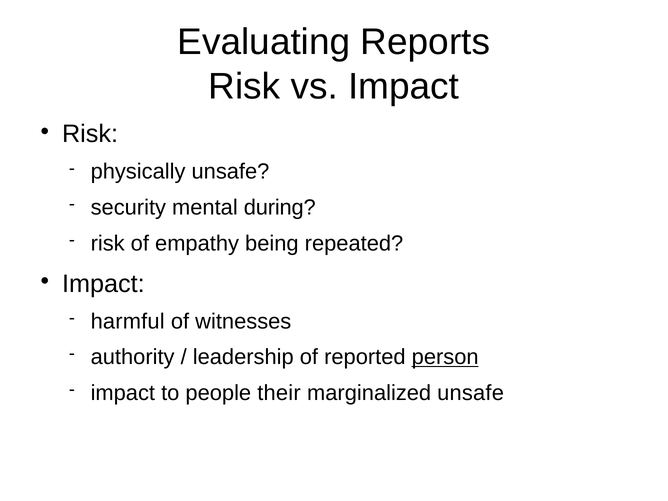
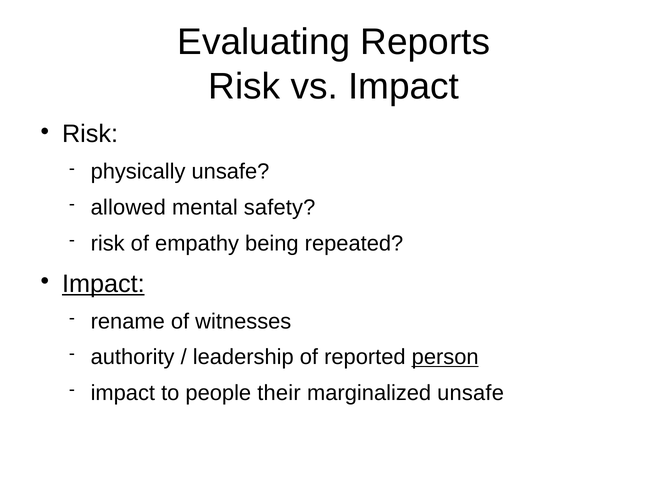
security: security -> allowed (128, 208)
during: during -> safety (280, 208)
Impact underline: none -> present (103, 284)
harmful: harmful -> rename (128, 321)
